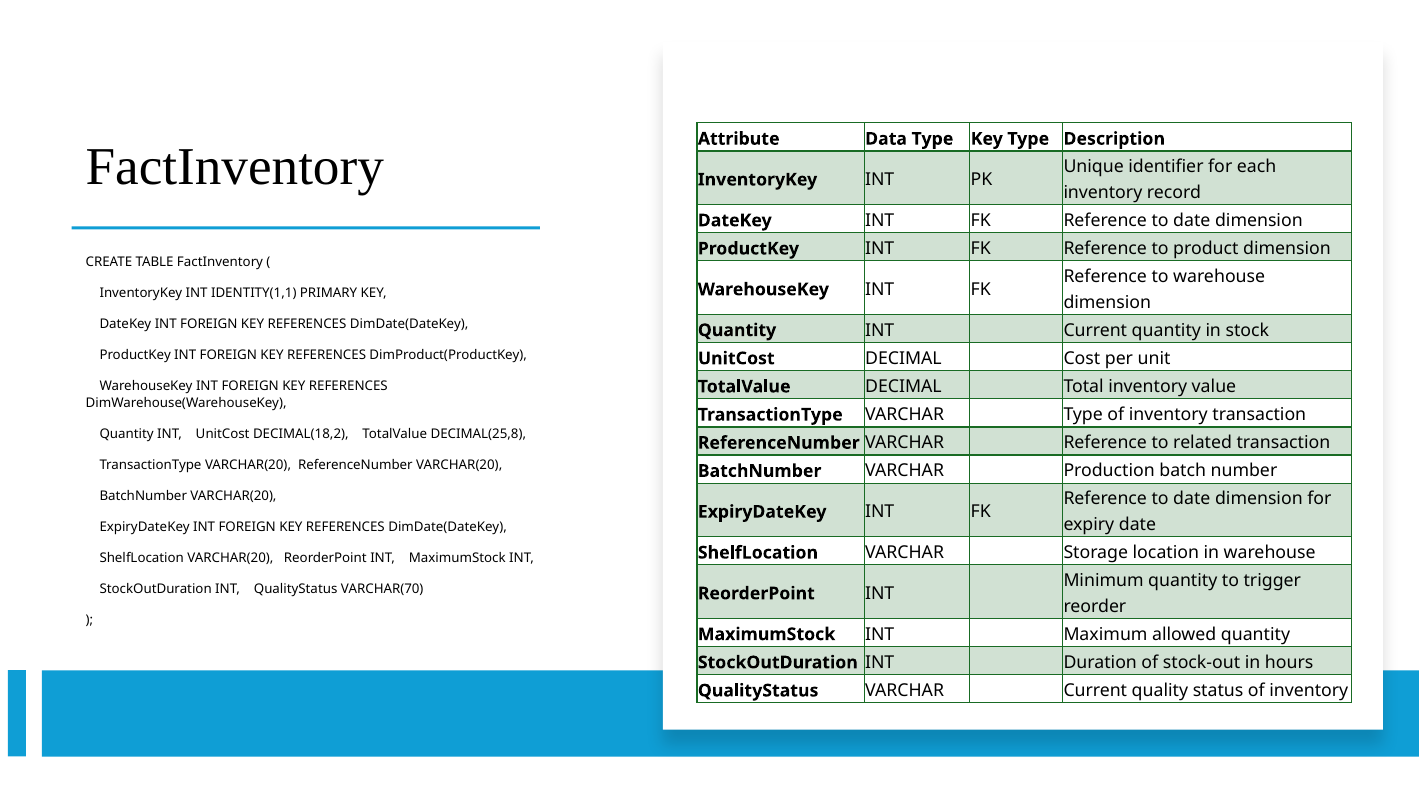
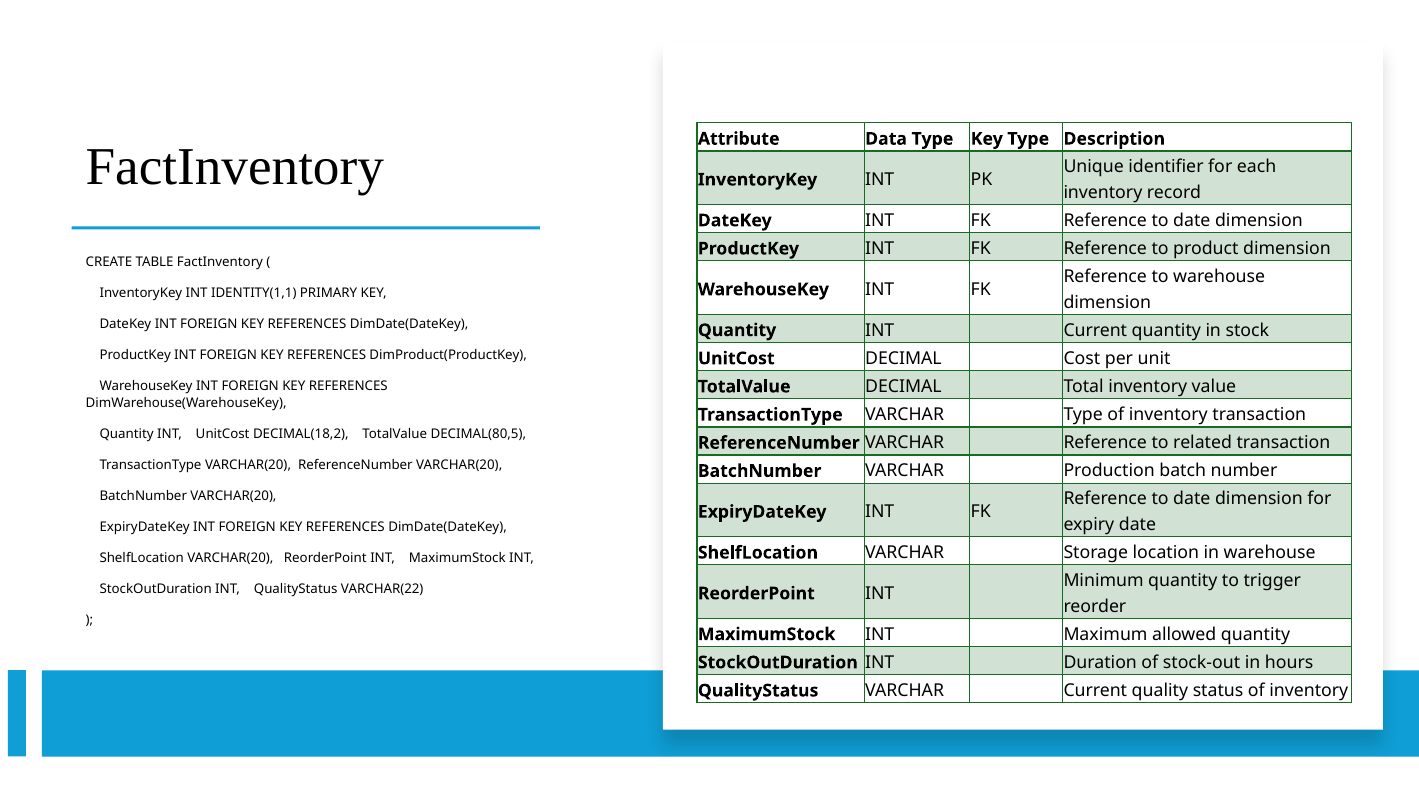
DECIMAL(25,8: DECIMAL(25,8 -> DECIMAL(80,5 (478, 434)
VARCHAR(70: VARCHAR(70 -> VARCHAR(22 (382, 589)
